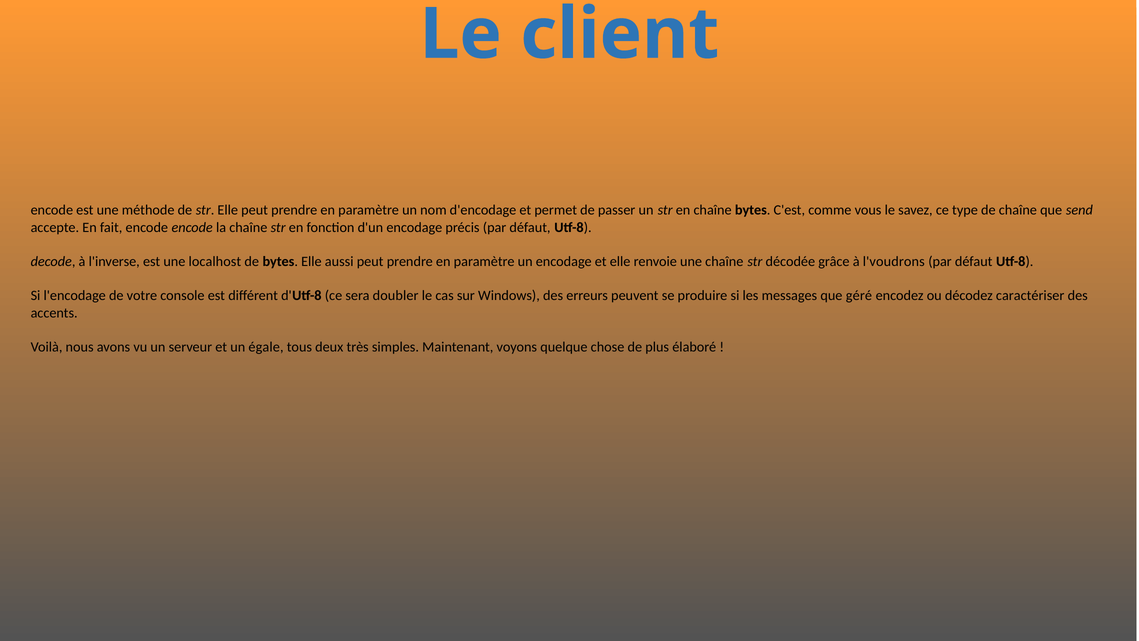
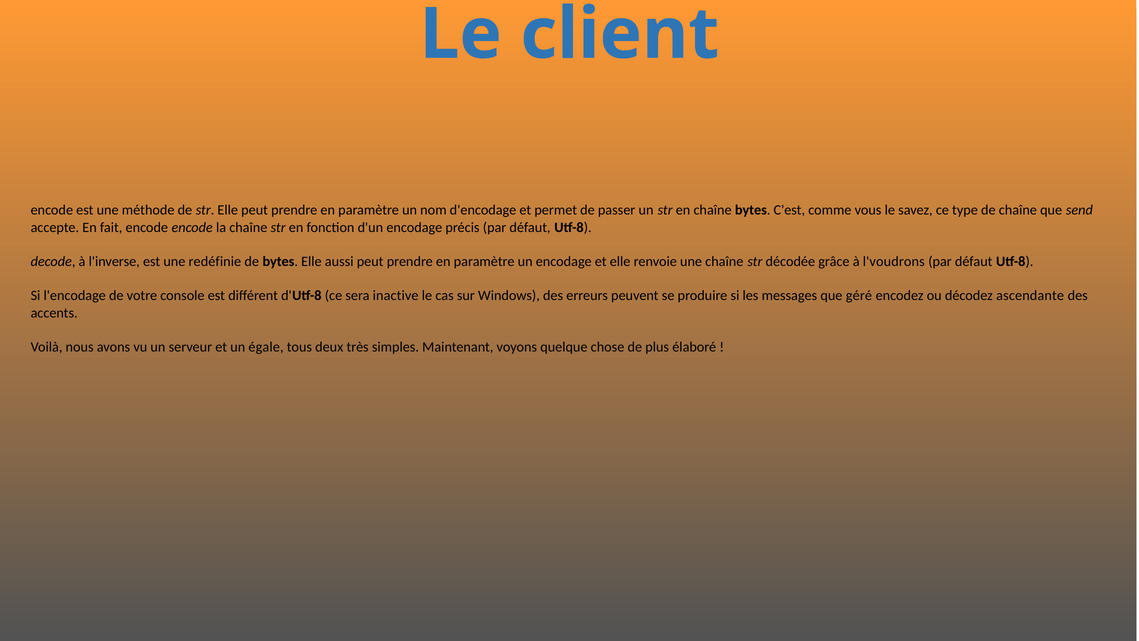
localhost: localhost -> redéfinie (215, 261)
doubler: doubler -> inactive (396, 296)
caractériser: caractériser -> ascendante (1030, 296)
